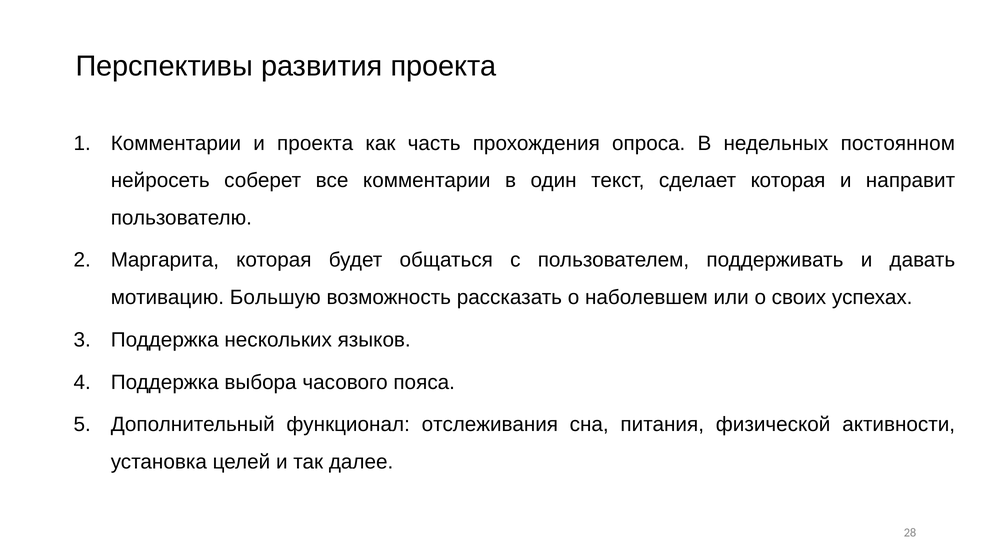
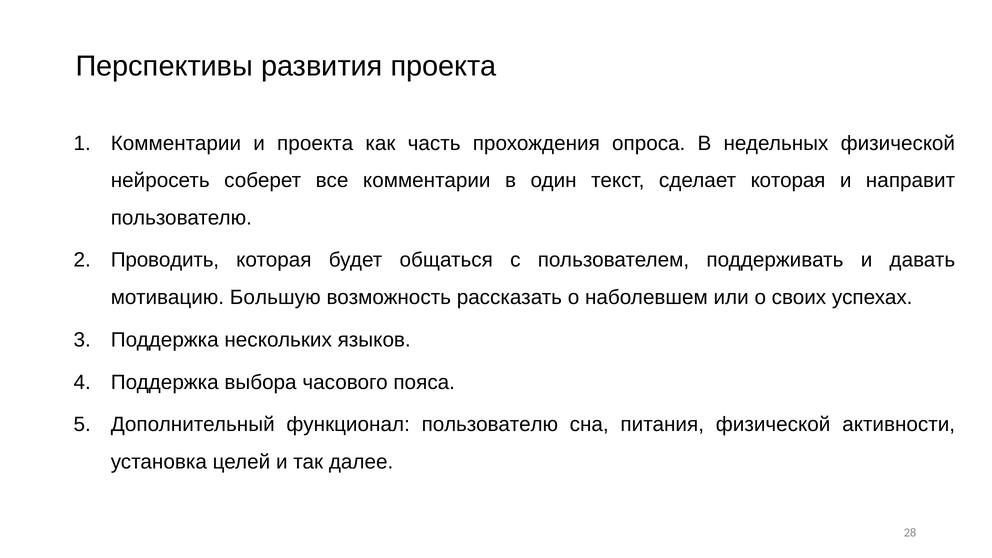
недельных постоянном: постоянном -> физической (898, 143)
Маргарита: Маргарита -> Проводить (165, 260)
функционал отслеживания: отслеживания -> пользователю (490, 425)
